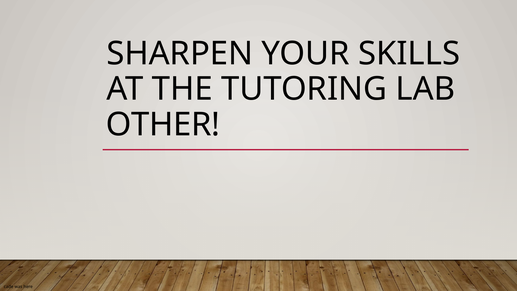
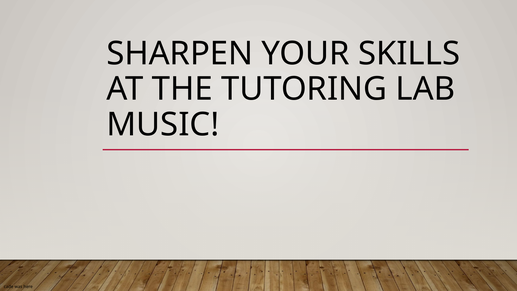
OTHER: OTHER -> MUSIC (163, 124)
